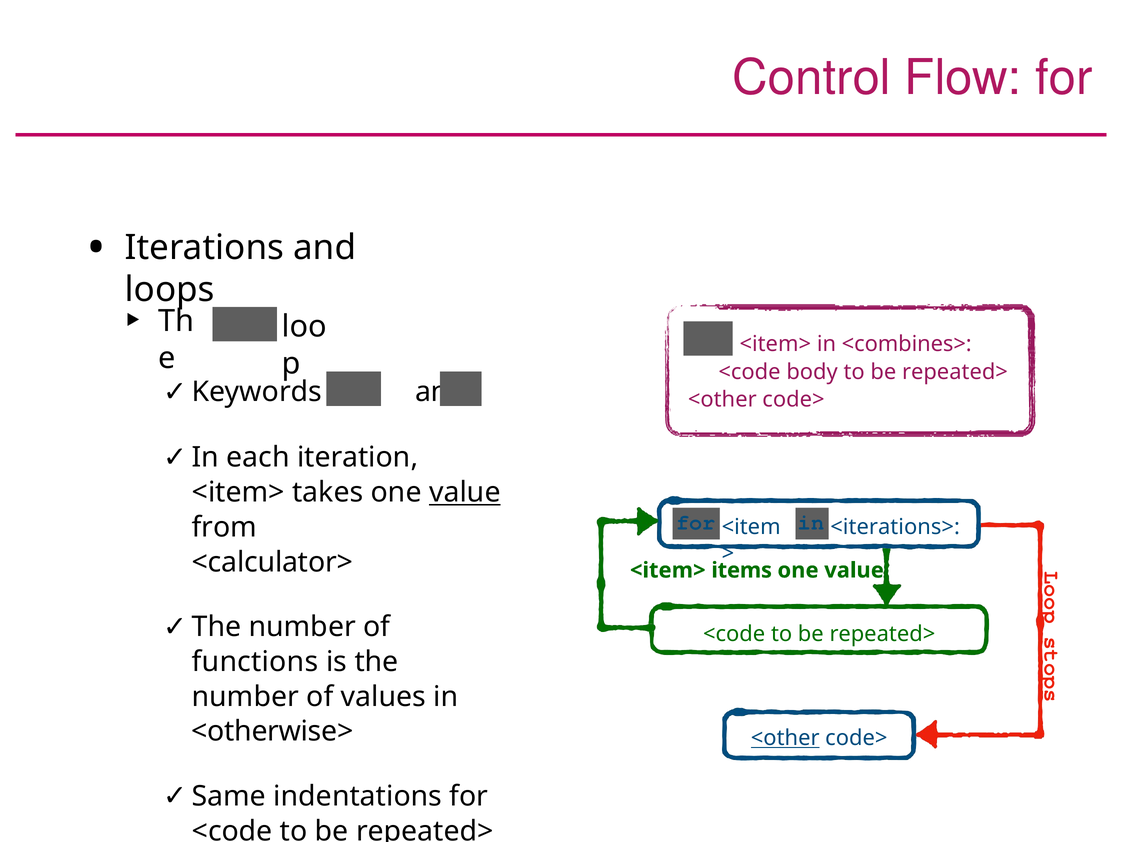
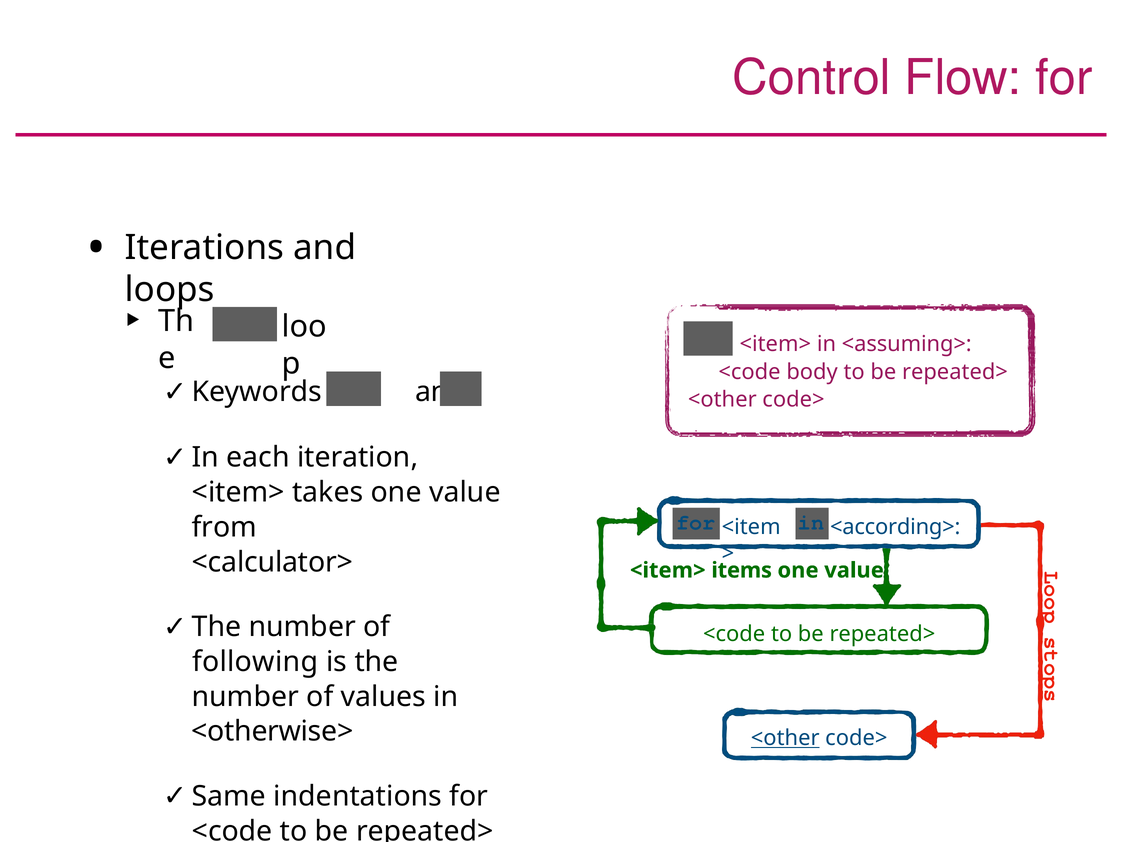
<combines>: <combines> -> <assuming> (907, 344)
value underline: present -> none (465, 492)
<iterations>: <iterations> -> <according> (895, 527)
functions: functions -> following (255, 661)
